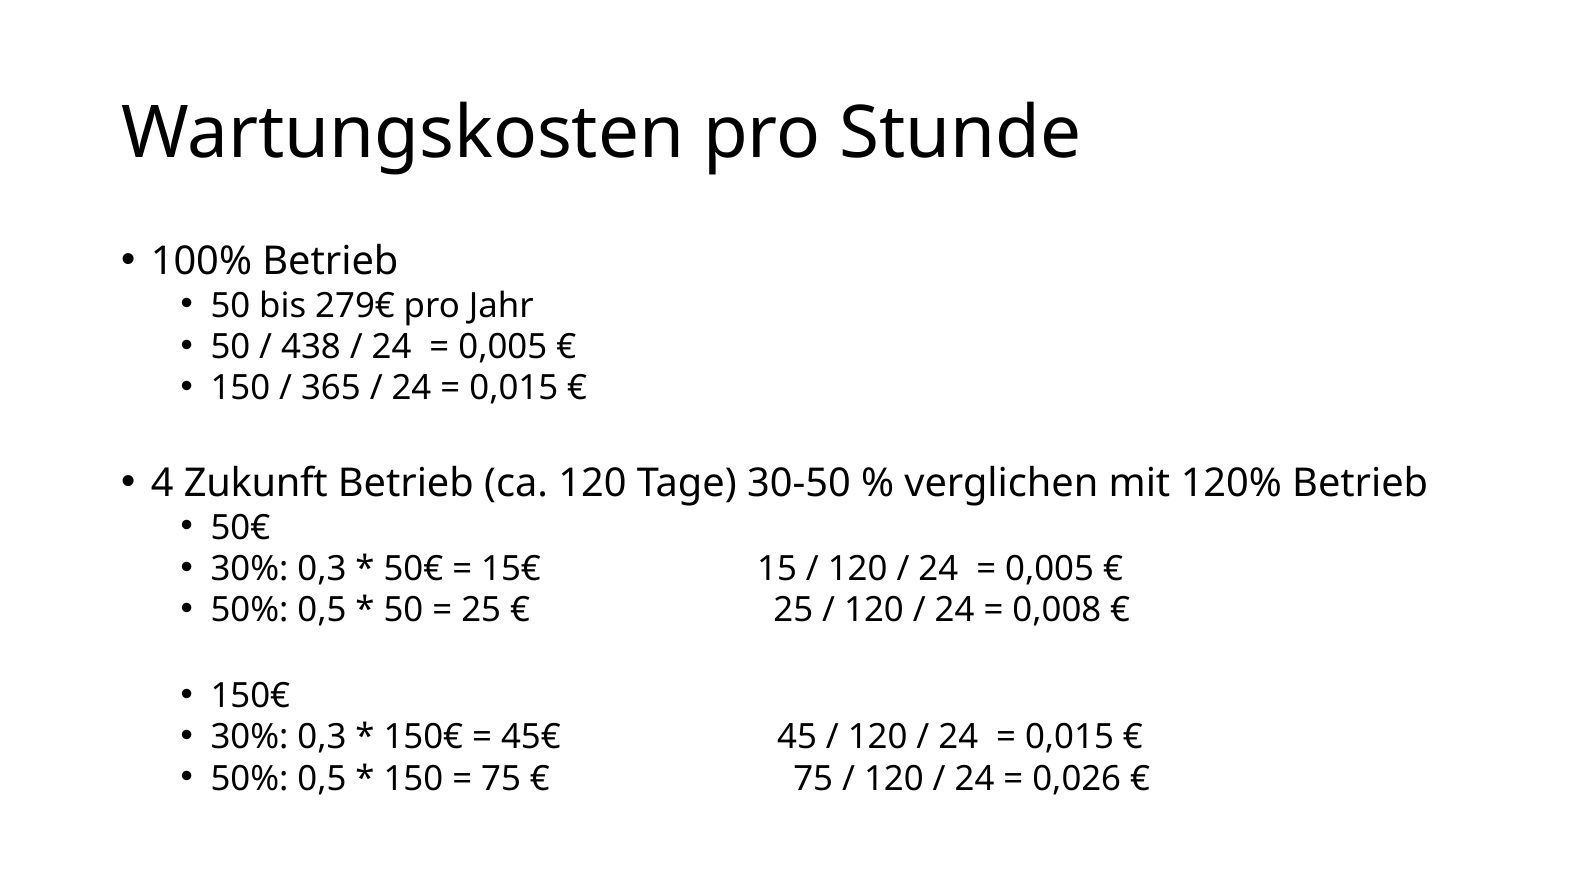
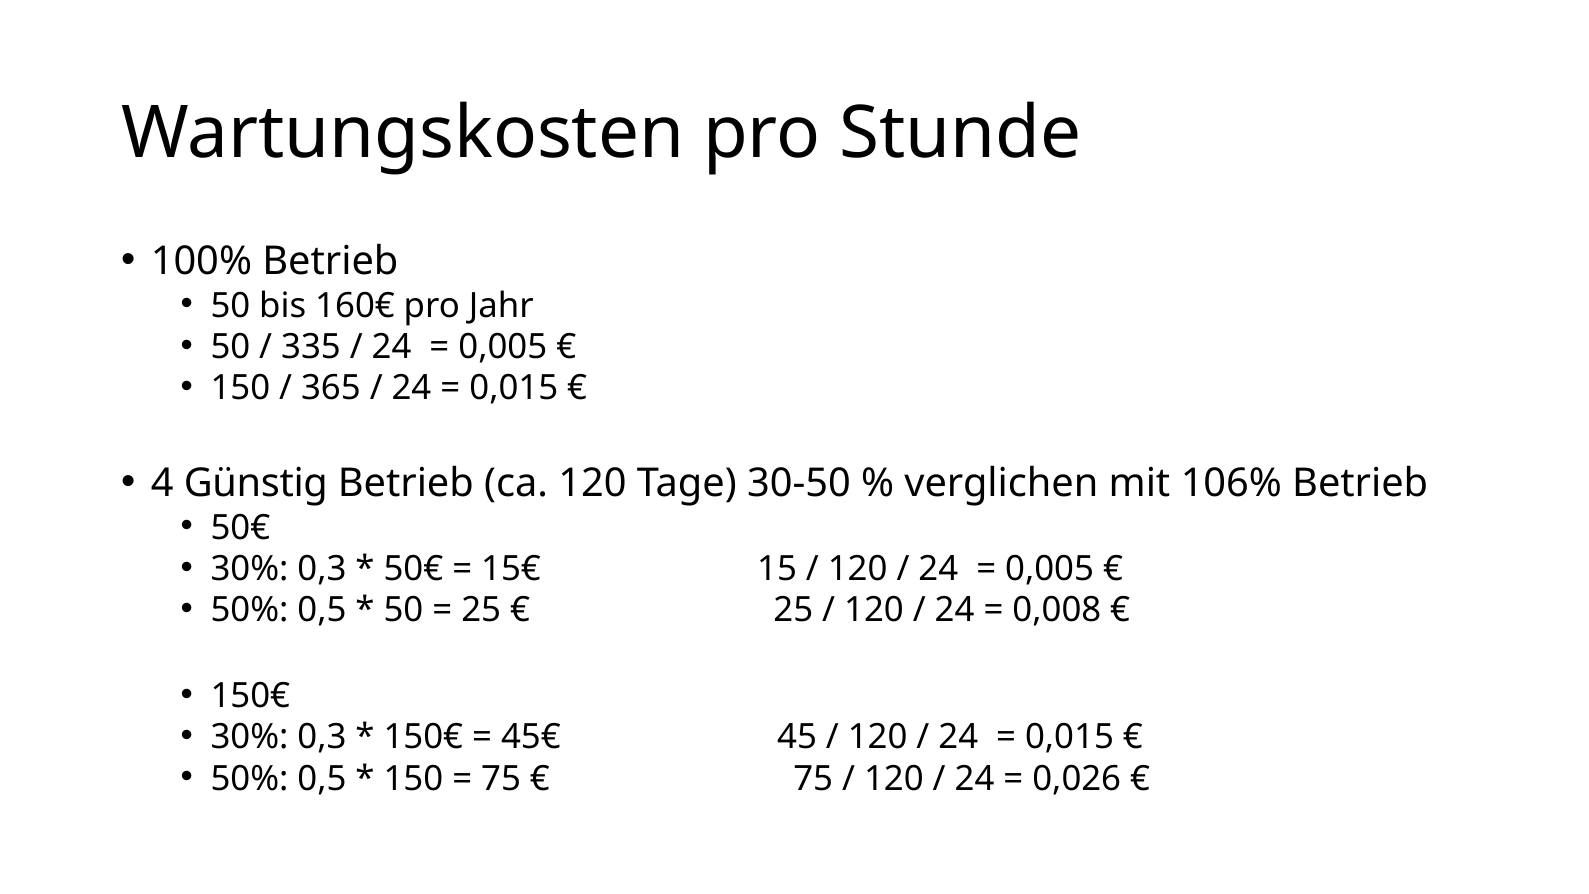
279€: 279€ -> 160€ (355, 305)
438: 438 -> 335 (311, 347)
Zukunft: Zukunft -> Günstig (256, 484)
120%: 120% -> 106% (1231, 484)
